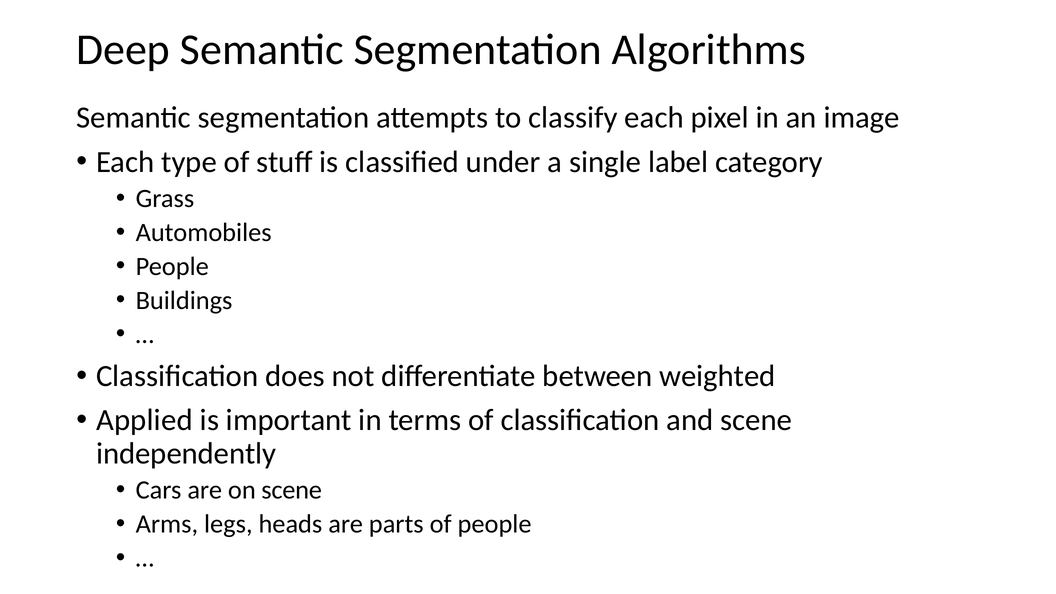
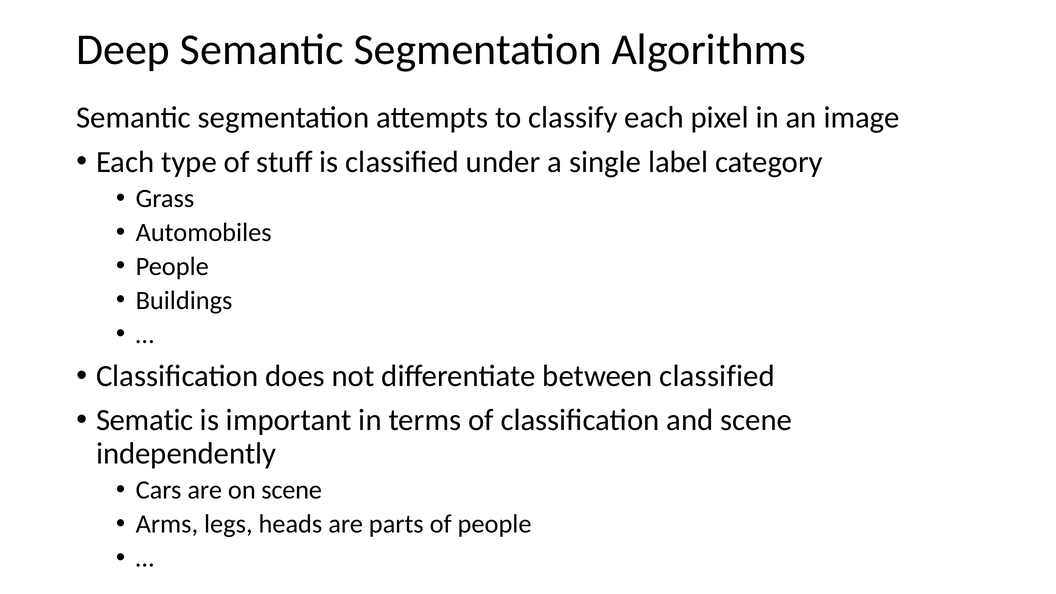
between weighted: weighted -> classified (717, 376)
Applied: Applied -> Sematic (145, 420)
